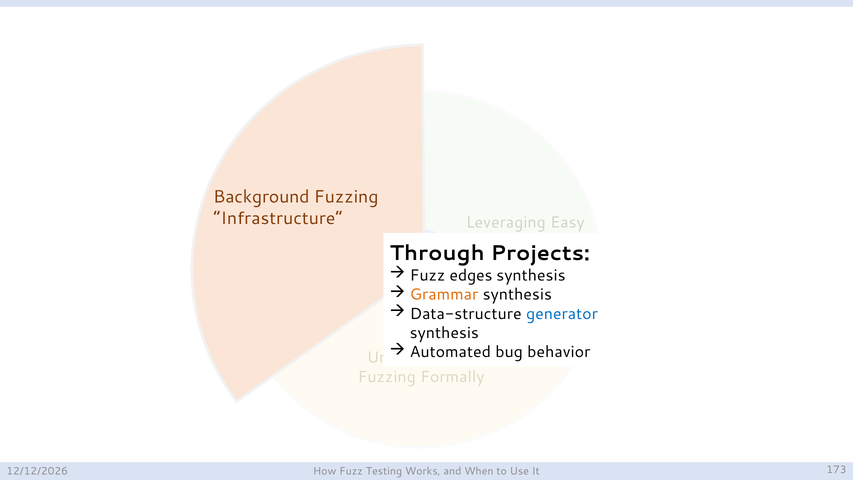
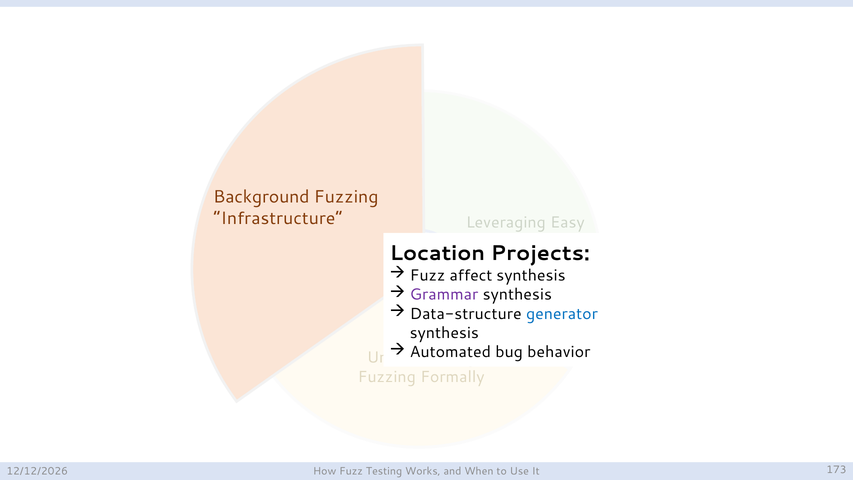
Through: Through -> Location (437, 253)
edges: edges -> affect (471, 275)
Grammar colour: orange -> purple (444, 294)
